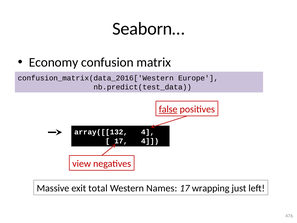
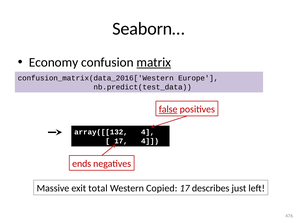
matrix underline: none -> present (154, 62)
view: view -> ends (82, 163)
Names: Names -> Copied (162, 188)
wrapping: wrapping -> describes (211, 188)
